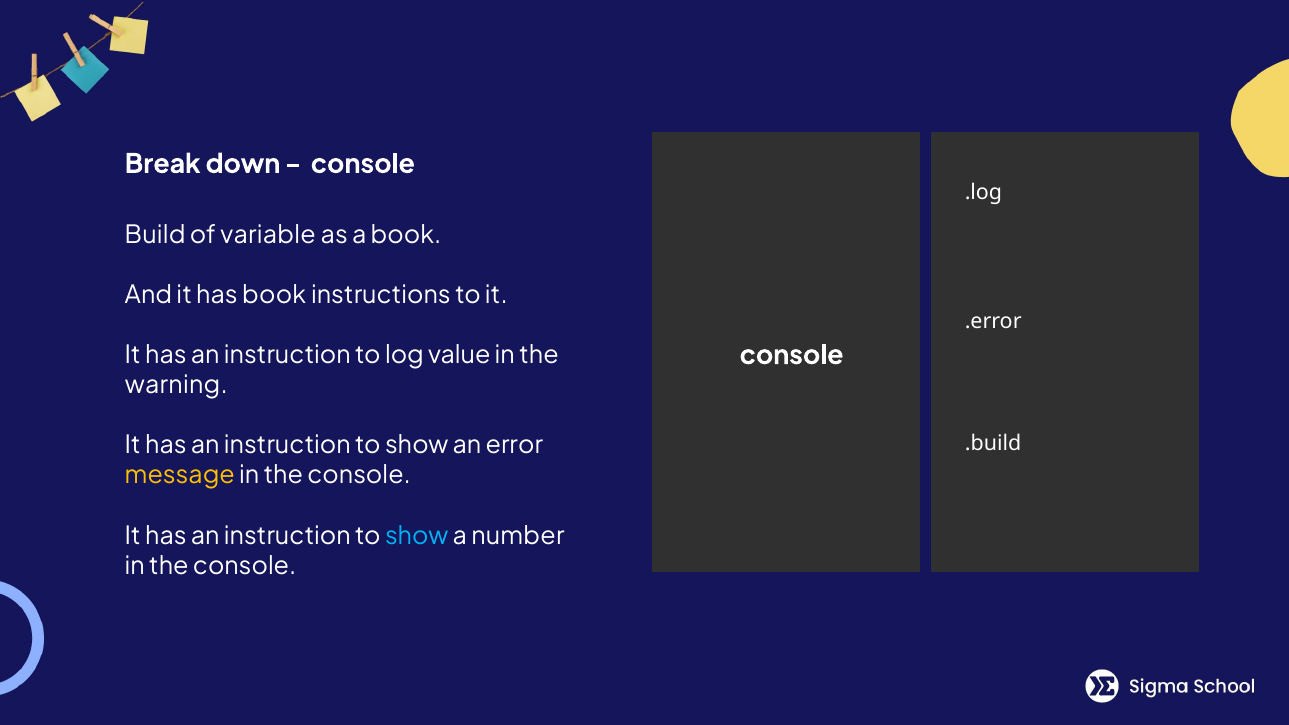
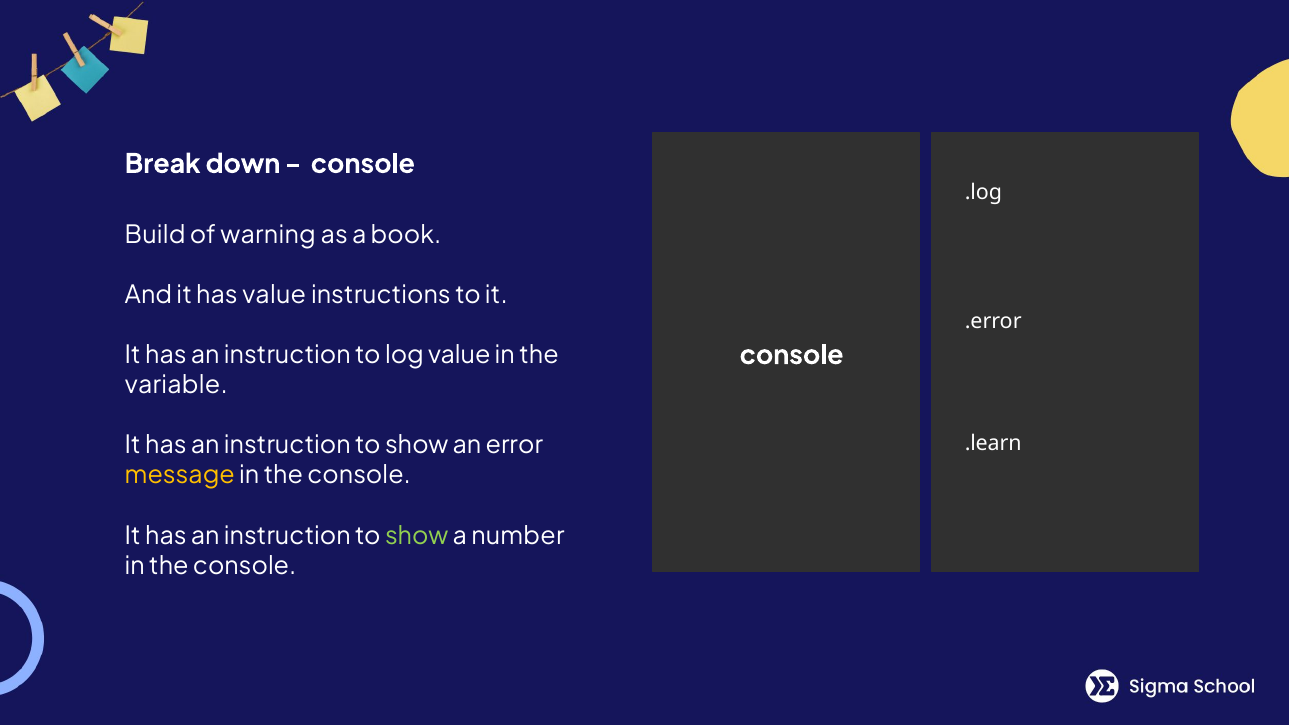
variable: variable -> warning (268, 235)
has book: book -> value (274, 295)
warning: warning -> variable (176, 385)
.build: .build -> .learn (993, 443)
show colour: light blue -> light green (417, 536)
